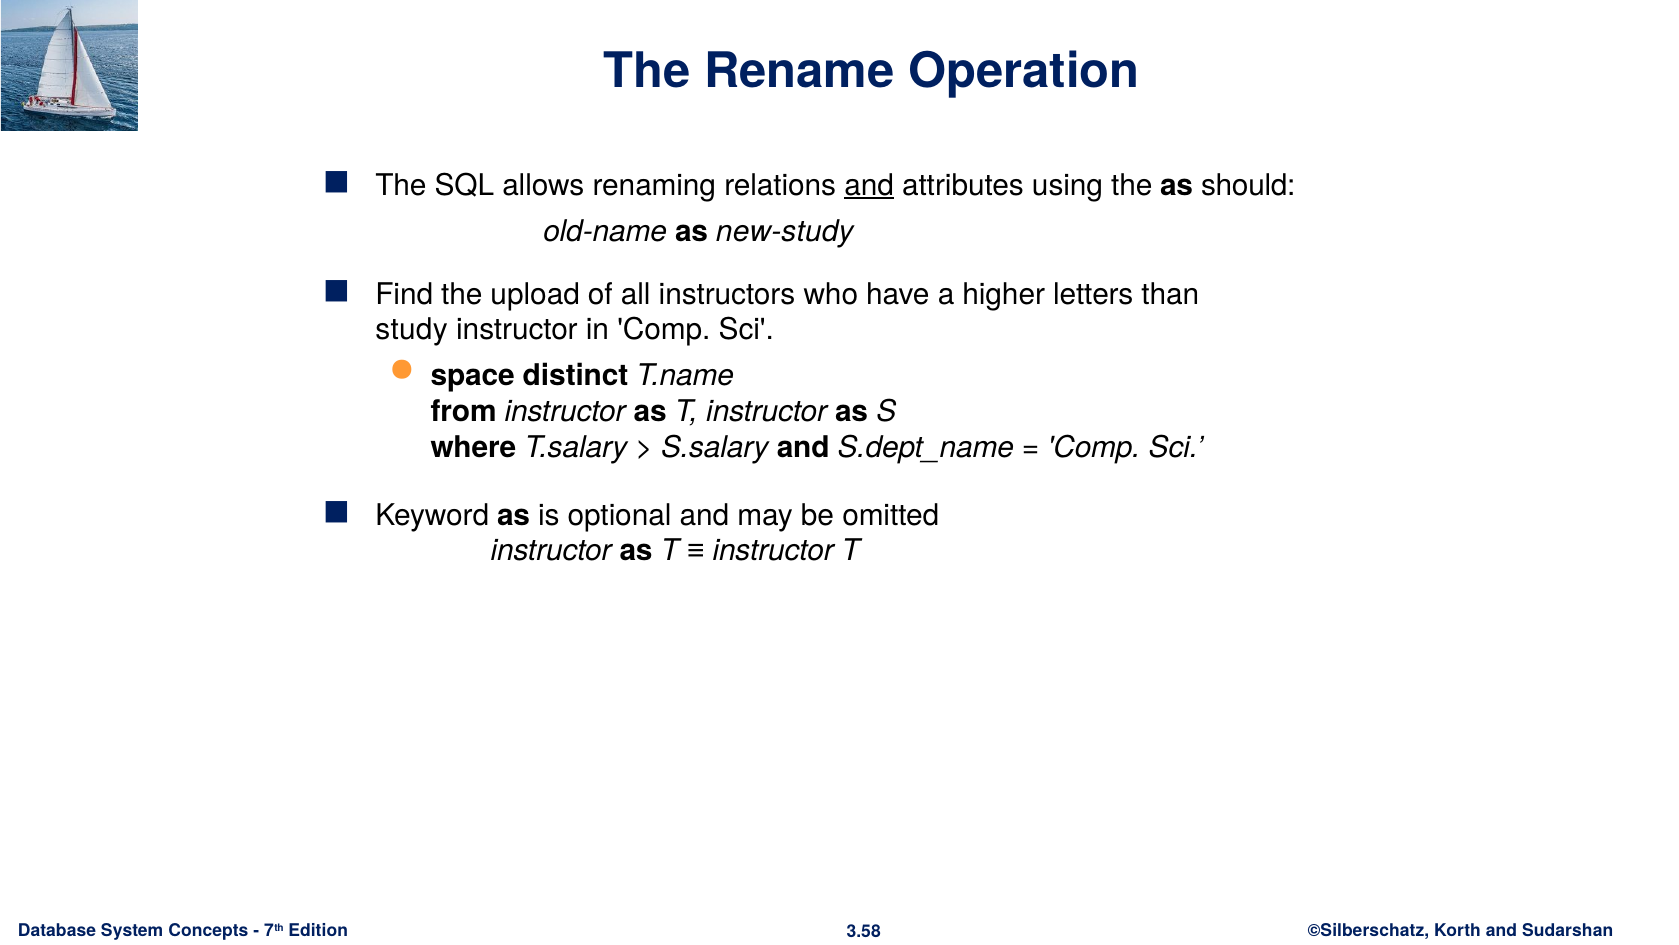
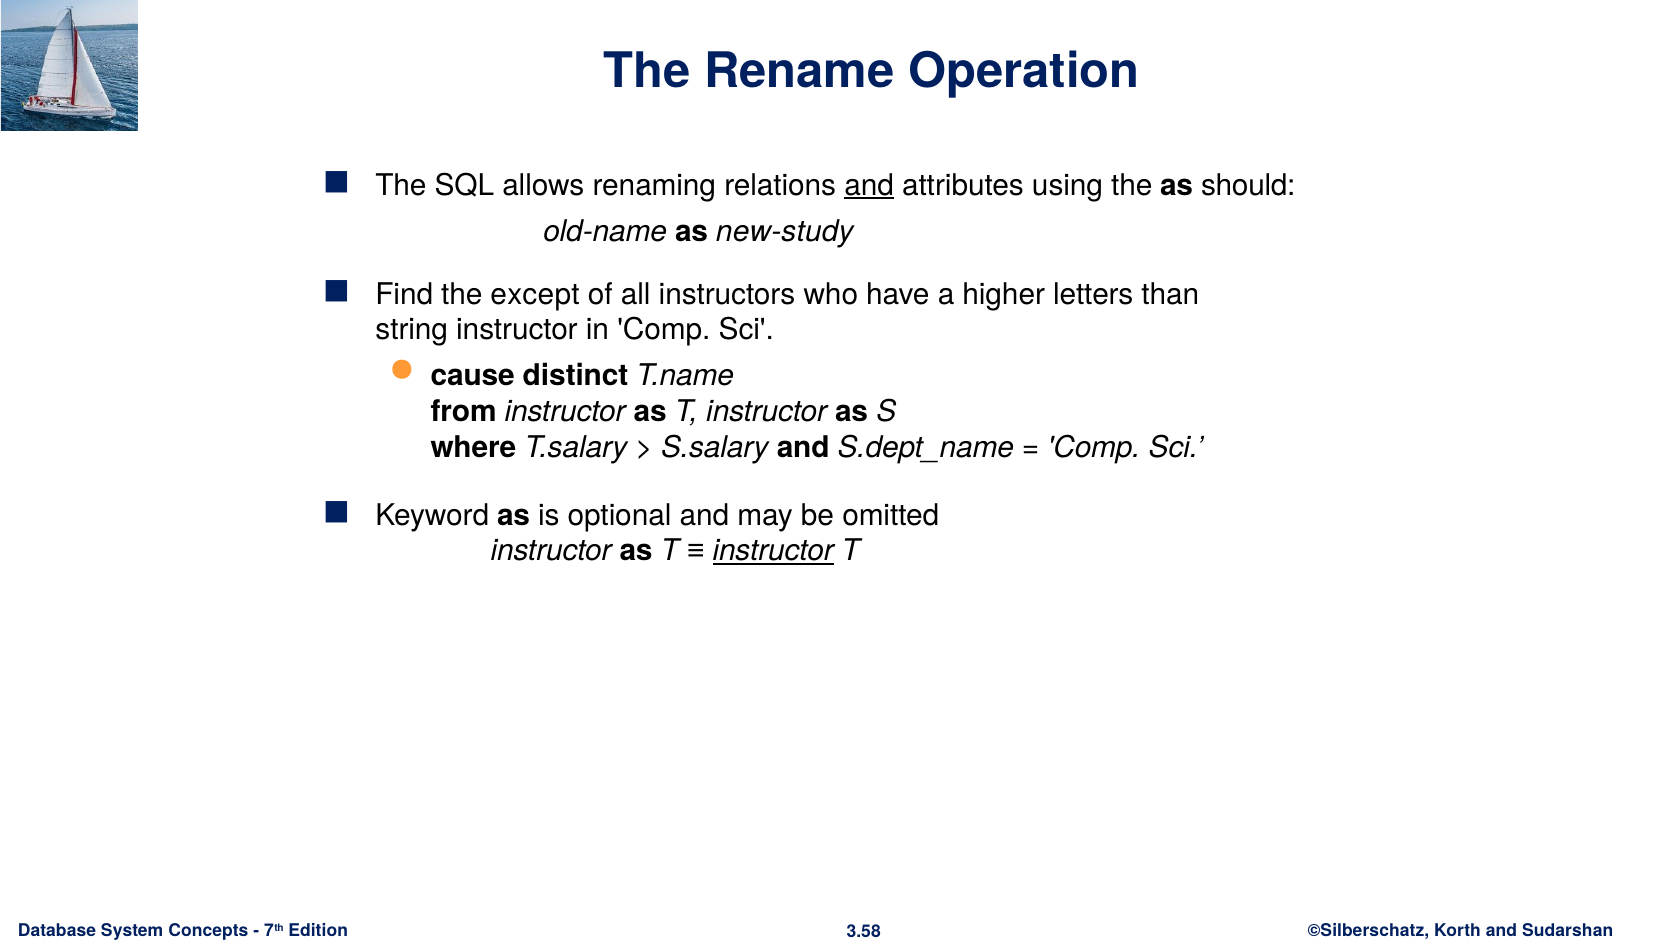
upload: upload -> except (535, 294)
study: study -> string (412, 330)
space: space -> cause (473, 376)
instructor underline: none -> present (773, 551)
